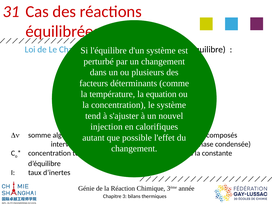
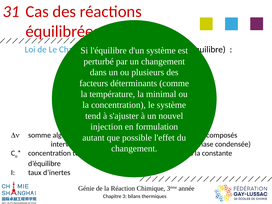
equation: equation -> minimal (161, 94)
calorifiques: calorifiques -> formulation (157, 127)
